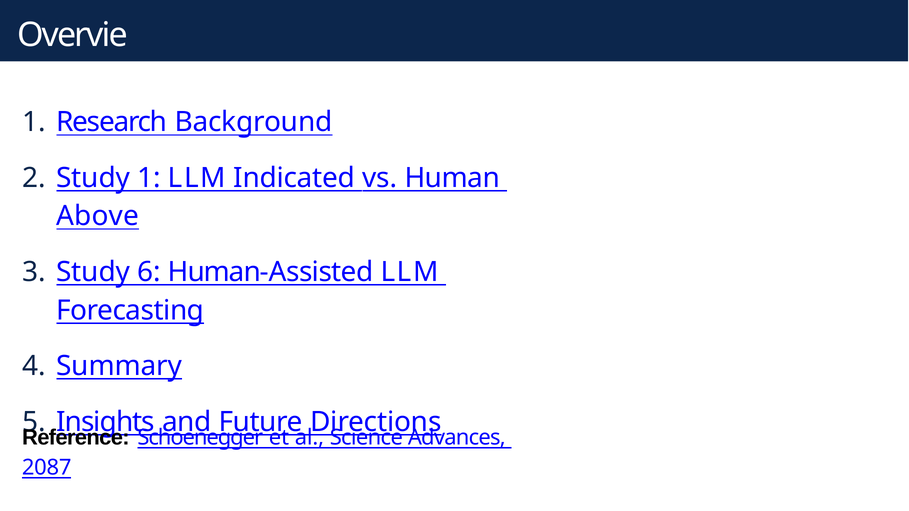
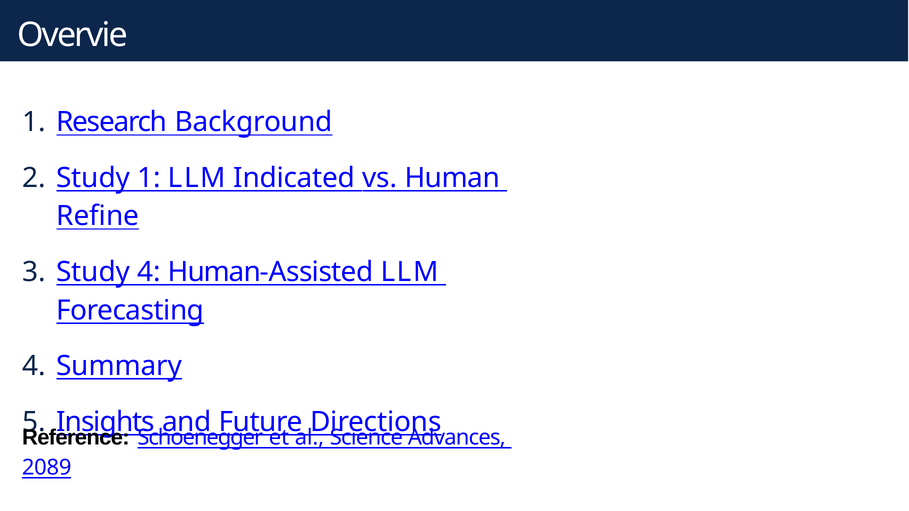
Above: Above -> Refine (98, 216)
Study 6: 6 -> 4 (149, 272)
2087: 2087 -> 2089 (47, 468)
